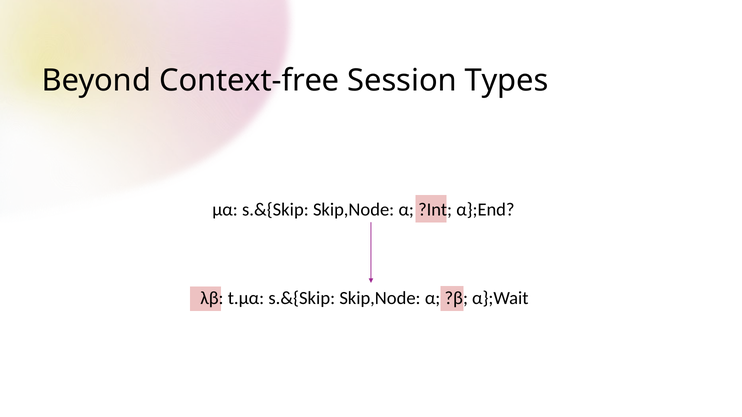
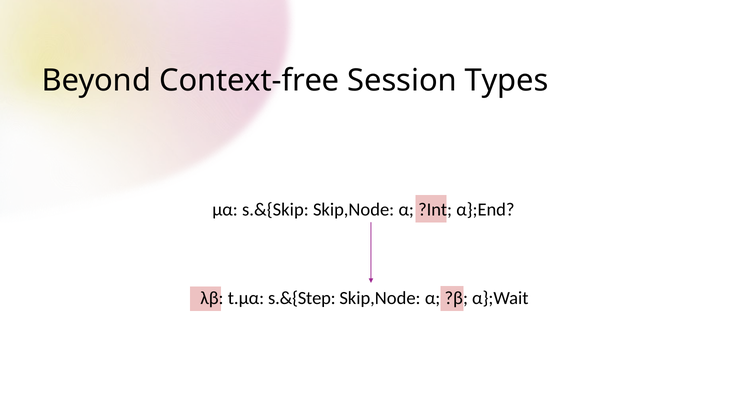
t.μα s.&{Skip: s.&{Skip -> s.&{Step (302, 298)
